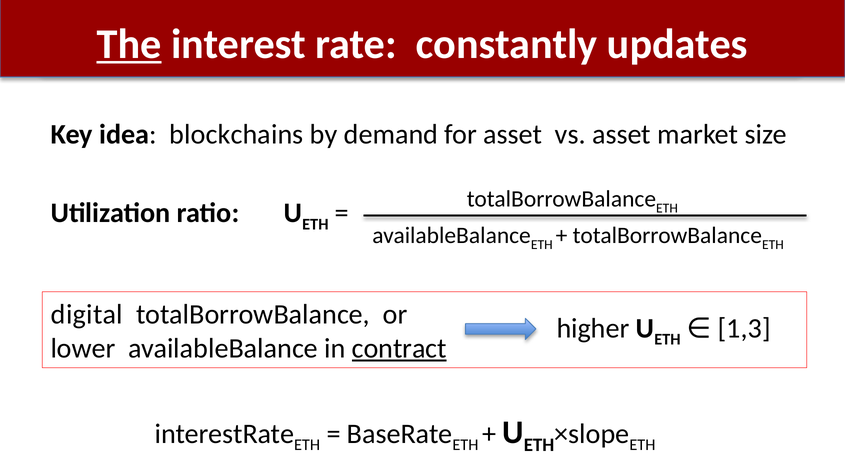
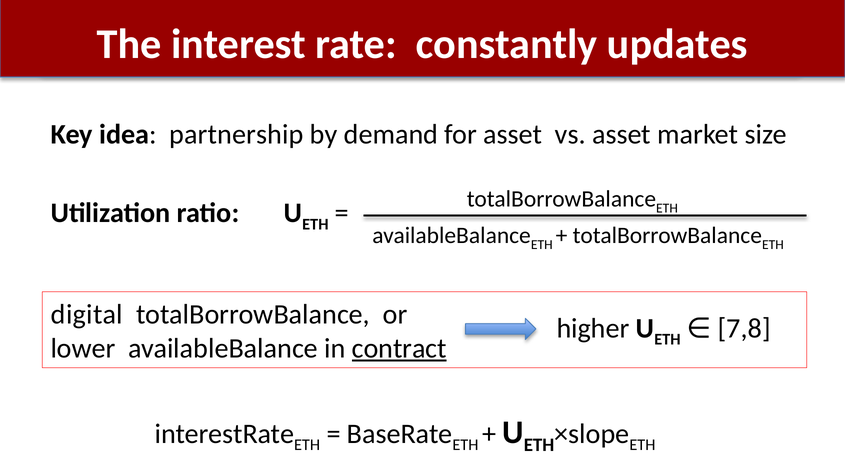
The underline: present -> none (129, 44)
blockchains: blockchains -> partnership (236, 134)
1,3: 1,3 -> 7,8 (744, 328)
